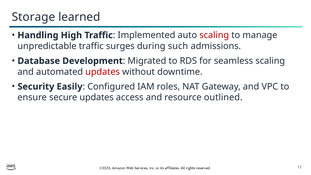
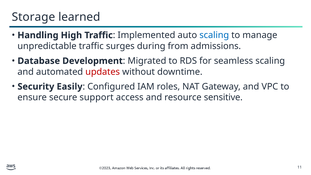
scaling colour: red -> blue (214, 35)
such: such -> from (178, 46)
secure updates: updates -> support (97, 97)
outlined: outlined -> sensitive (223, 97)
